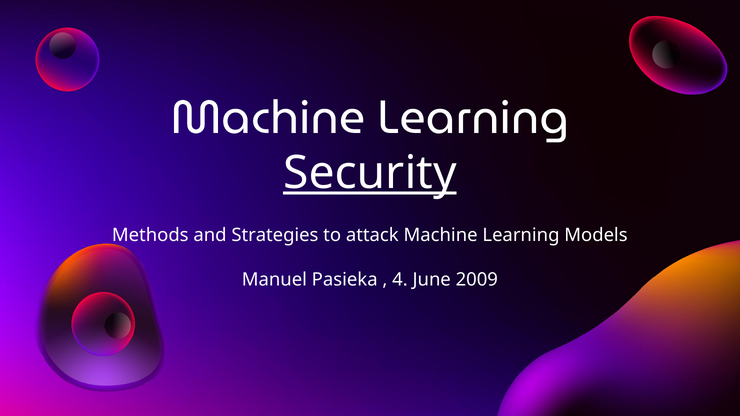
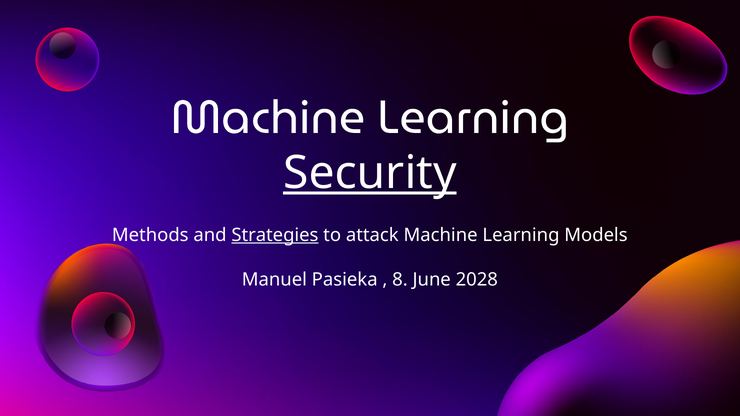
Strategies underline: none -> present (275, 235)
4: 4 -> 8 (400, 280)
2009: 2009 -> 2028 (477, 280)
